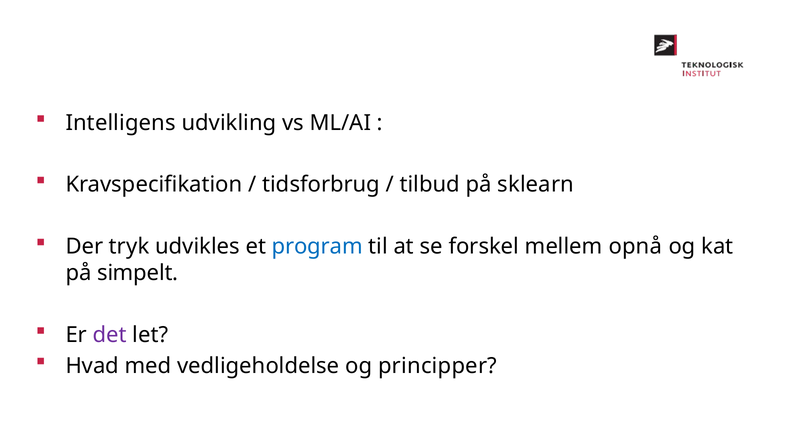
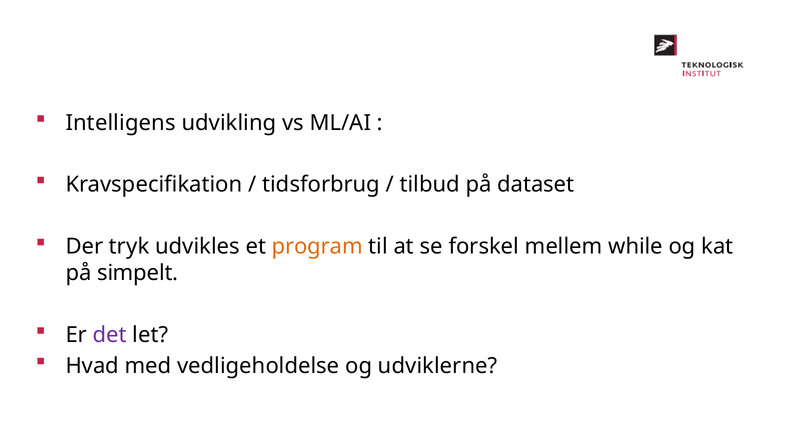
sklearn: sklearn -> dataset (536, 185)
program colour: blue -> orange (317, 246)
opnå: opnå -> while (636, 246)
principper: principper -> udviklerne (438, 365)
